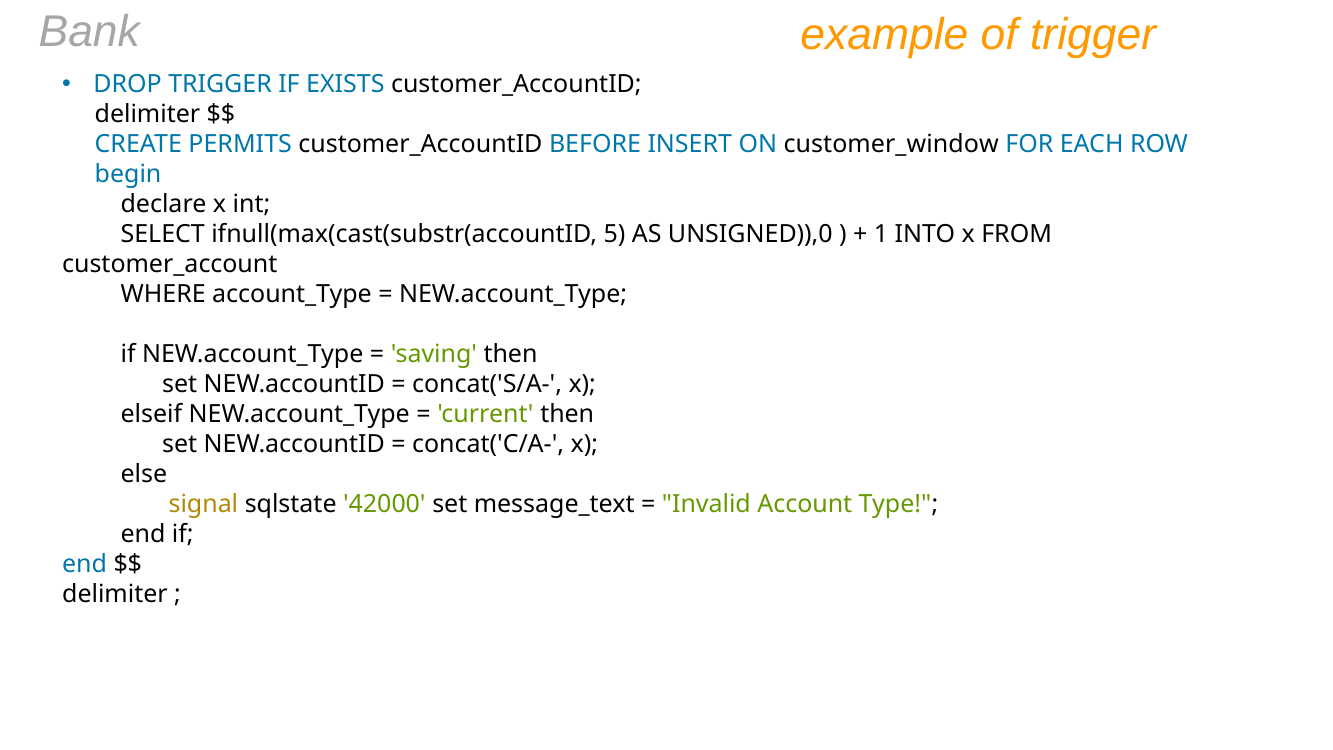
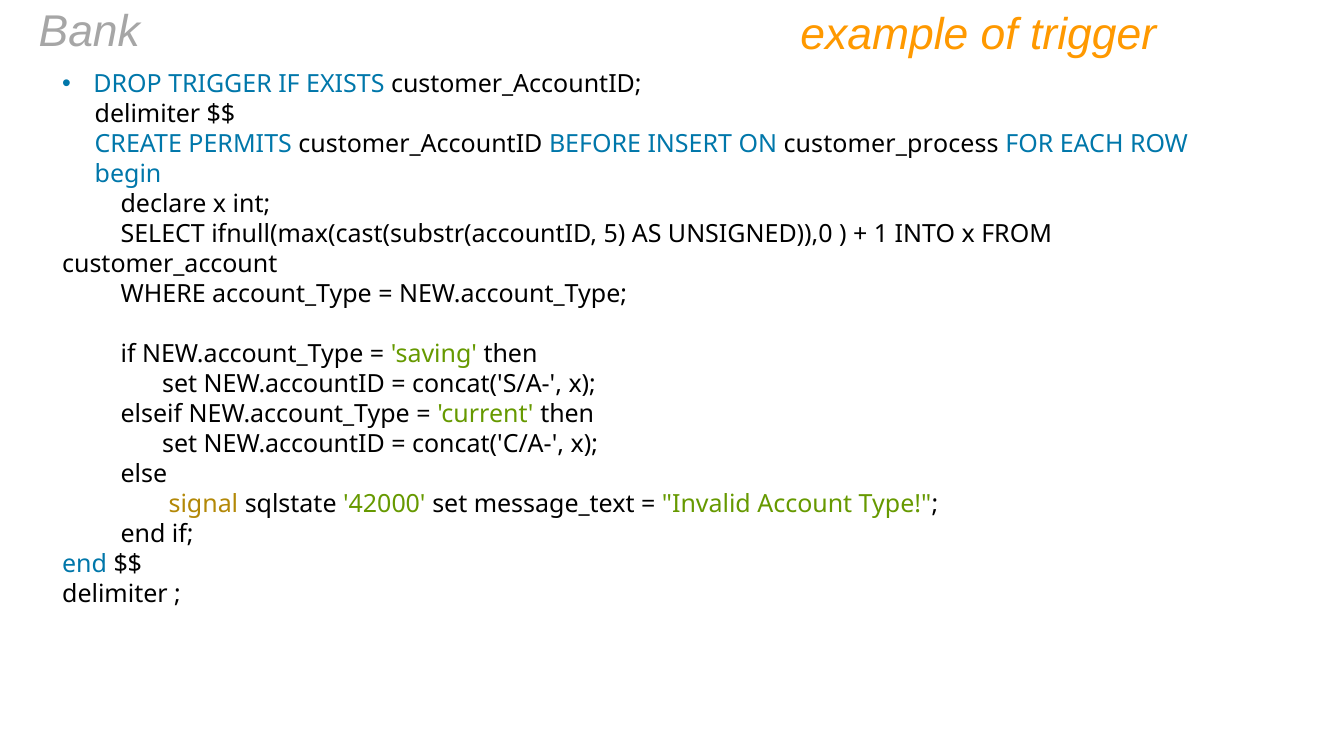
customer_window: customer_window -> customer_process (891, 144)
